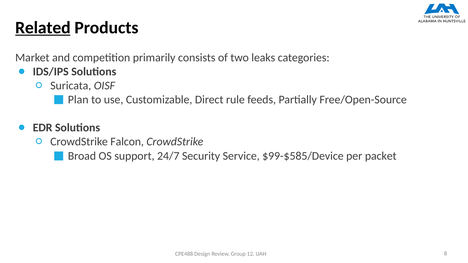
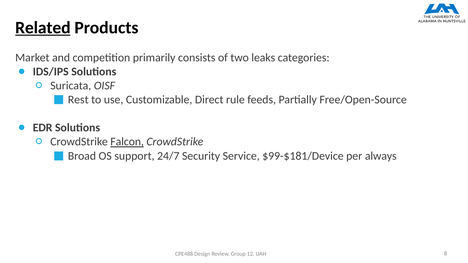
Plan: Plan -> Rest (78, 100)
Falcon underline: none -> present (127, 142)
$99-$585/Device: $99-$585/Device -> $99-$181/Device (303, 156)
packet: packet -> always (381, 156)
